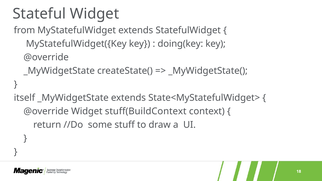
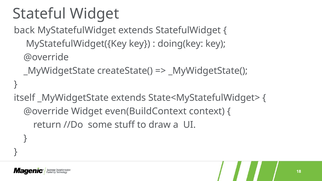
from: from -> back (24, 30)
stuff(BuildContext: stuff(BuildContext -> even(BuildContext (146, 111)
